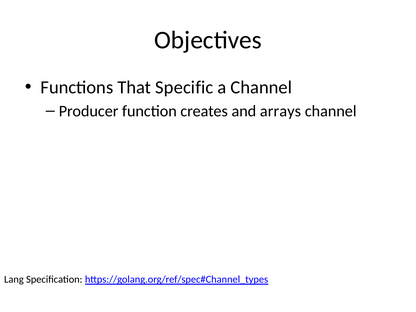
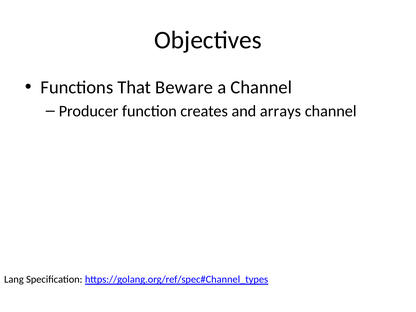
Specific: Specific -> Beware (184, 87)
